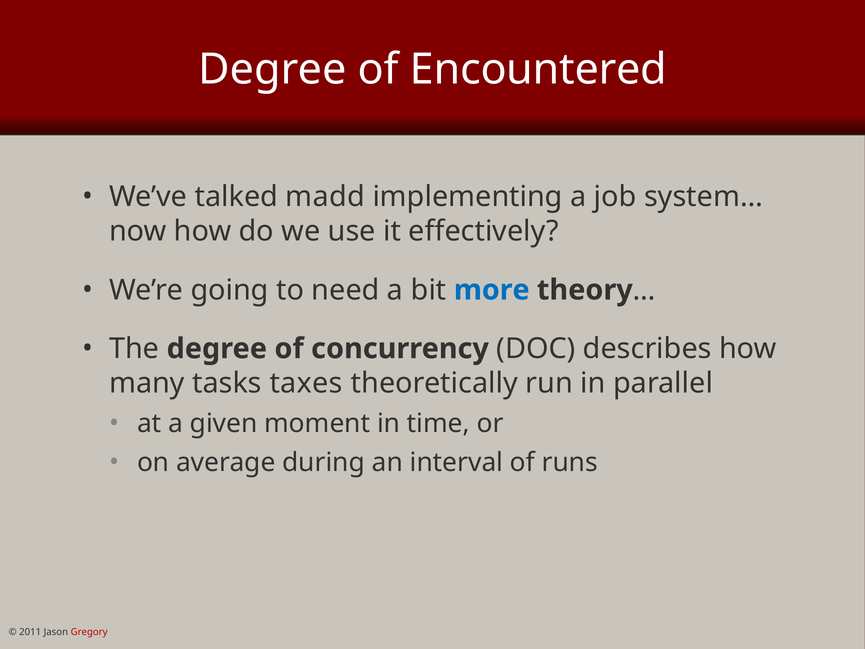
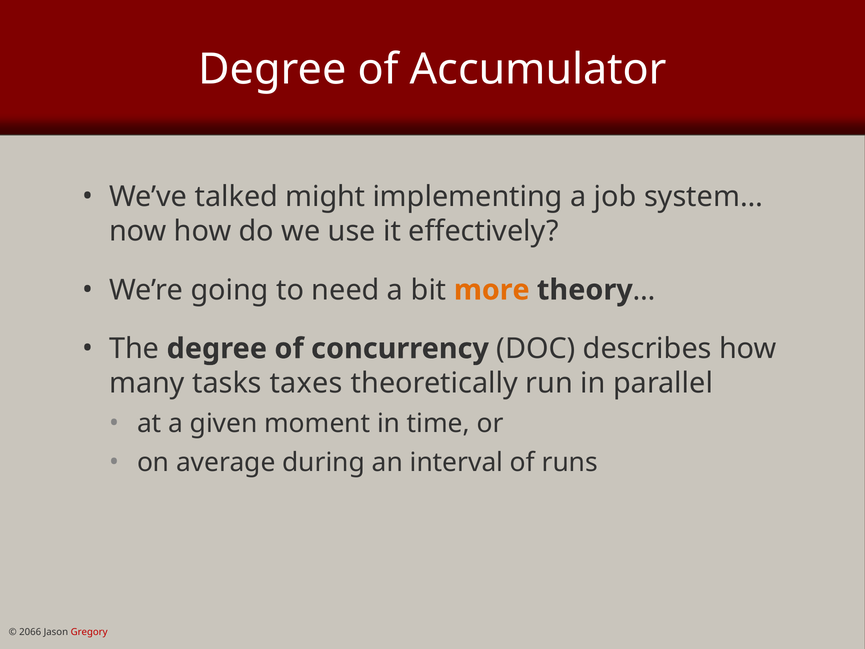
Encountered: Encountered -> Accumulator (538, 70)
madd: madd -> might (325, 197)
more colour: blue -> orange (492, 290)
2011: 2011 -> 2066 (30, 632)
